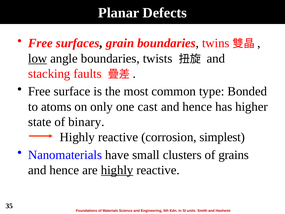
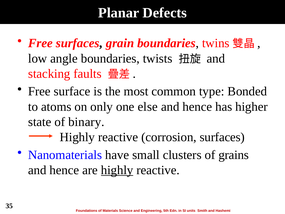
low underline: present -> none (38, 58)
cast: cast -> else (148, 107)
corrosion simplest: simplest -> surfaces (222, 137)
